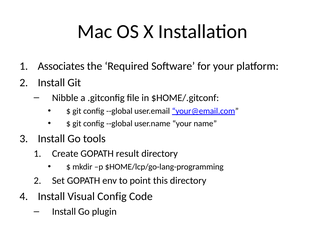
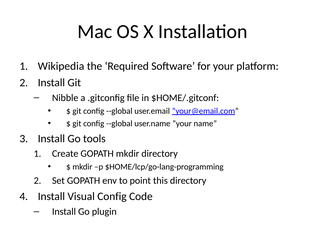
Associates: Associates -> Wikipedia (61, 66)
GOPATH result: result -> mkdir (128, 154)
